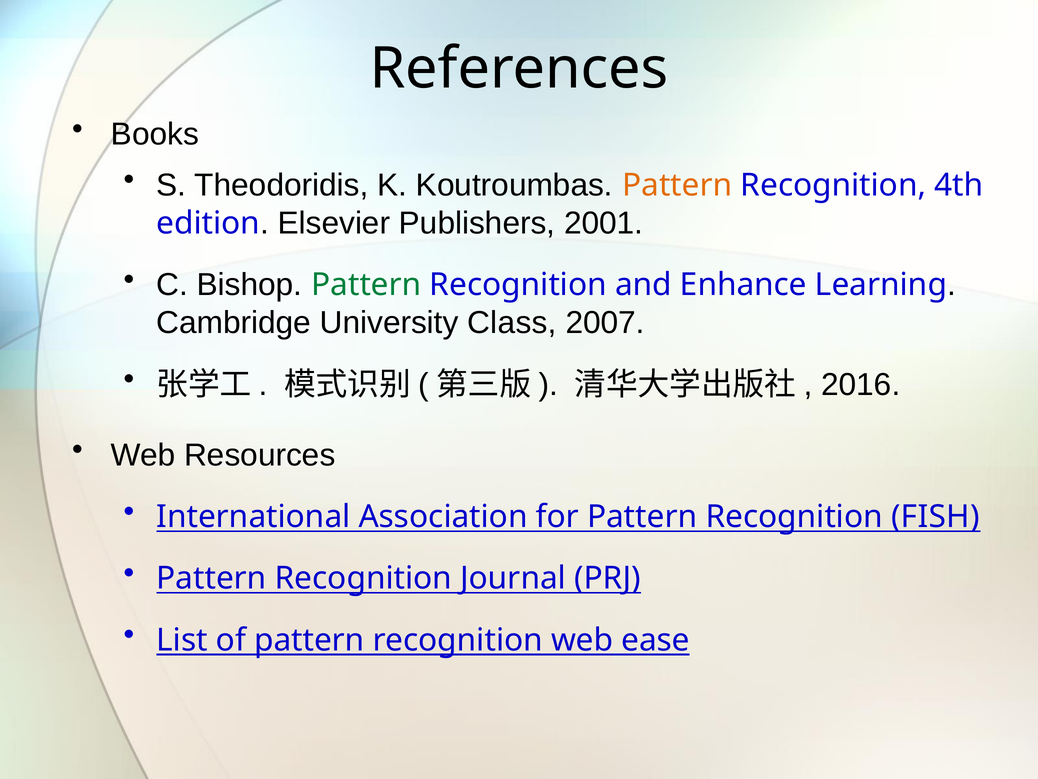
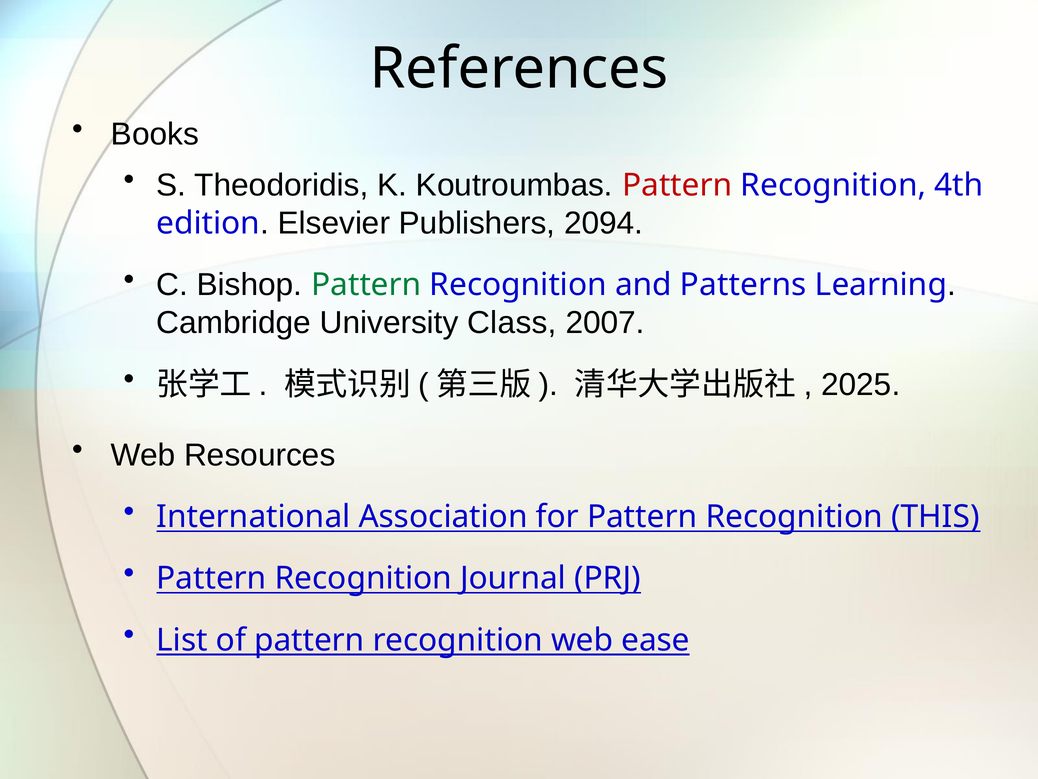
Pattern colour: orange -> red (677, 185)
2001: 2001 -> 2094 (604, 223)
Enhance: Enhance -> Patterns (743, 285)
2016: 2016 -> 2025 (861, 384)
FISH: FISH -> THIS (935, 516)
